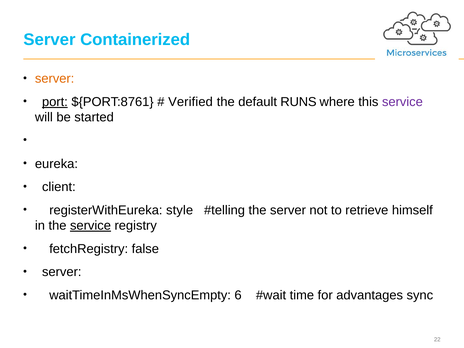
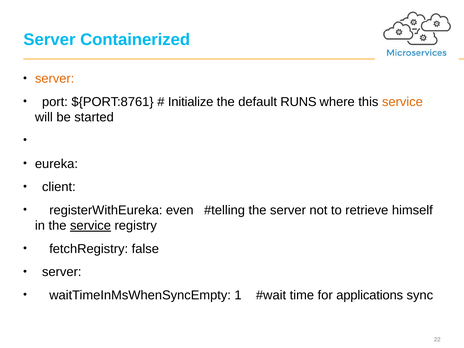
port underline: present -> none (55, 102)
Verified: Verified -> Initialize (191, 102)
service colour: purple -> orange (402, 102)
style: style -> even (180, 210)
6: 6 -> 1 (238, 295)
advantages: advantages -> applications (370, 295)
